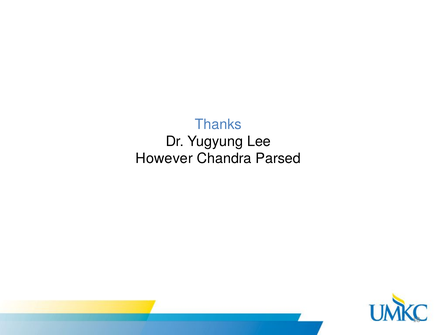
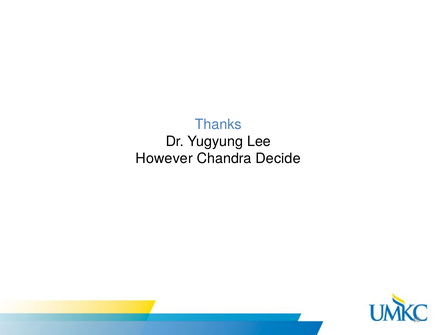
Parsed: Parsed -> Decide (278, 159)
